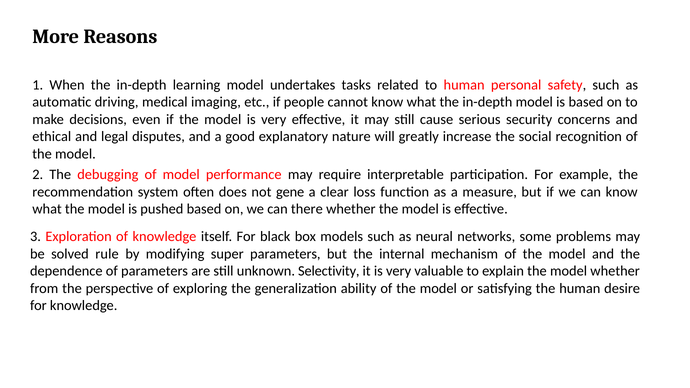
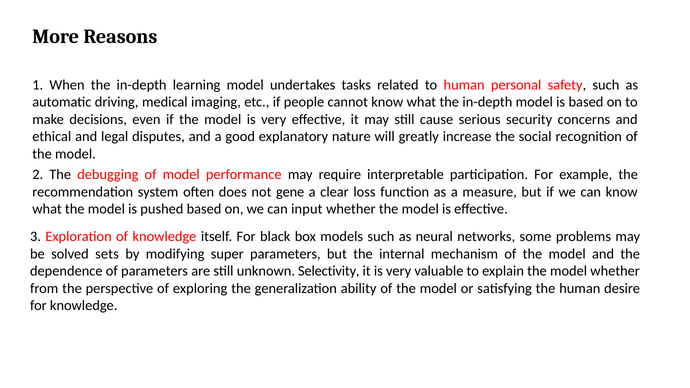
there: there -> input (307, 209)
rule: rule -> sets (107, 254)
